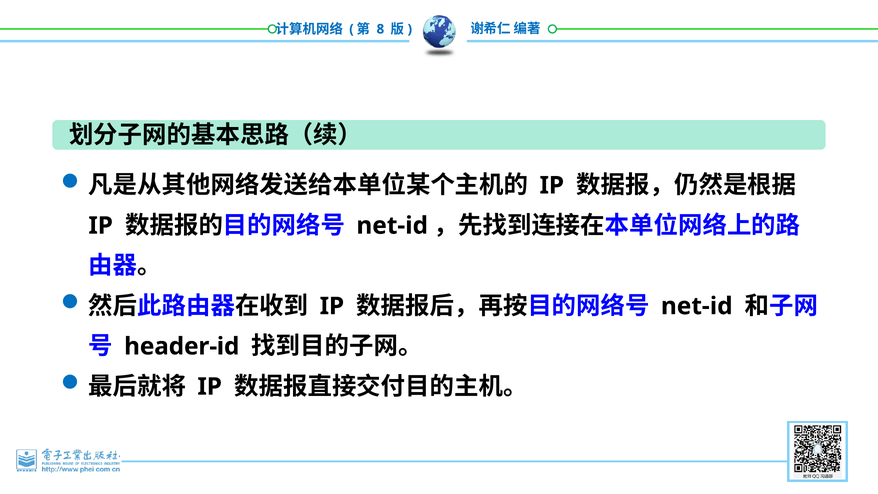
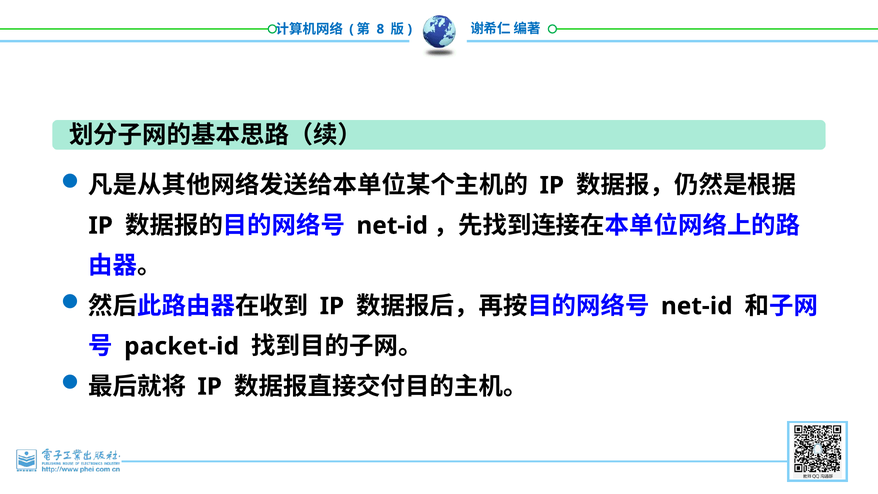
header-id: header-id -> packet-id (182, 346)
